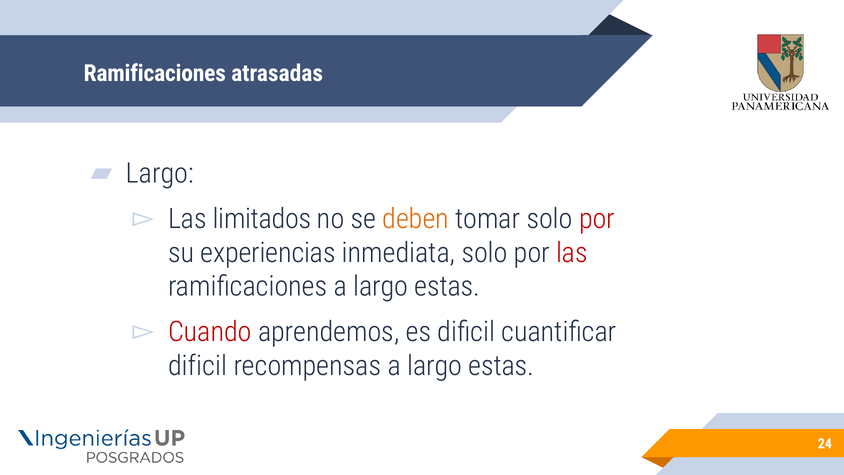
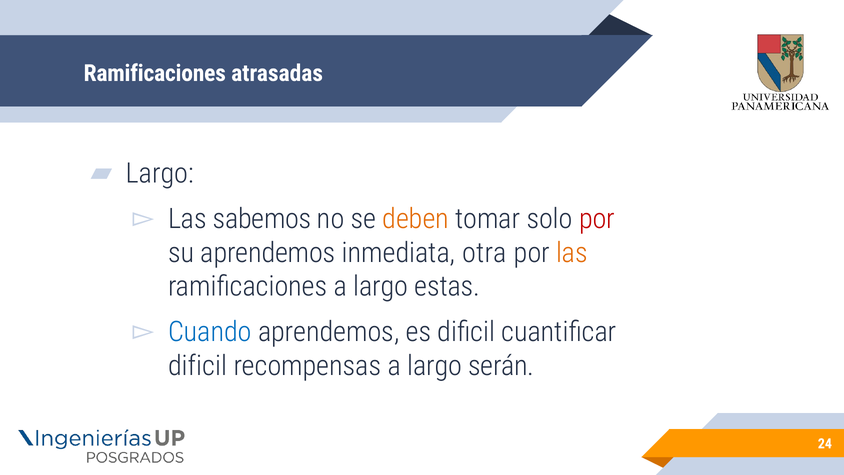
limitados: limitados -> sabemos (262, 219)
su experiencias: experiencias -> aprendemos (268, 253)
inmediata solo: solo -> otra (484, 253)
las colour: red -> orange (572, 253)
Cuando colour: red -> blue (210, 332)
recompensas a largo estas: estas -> serán (501, 366)
